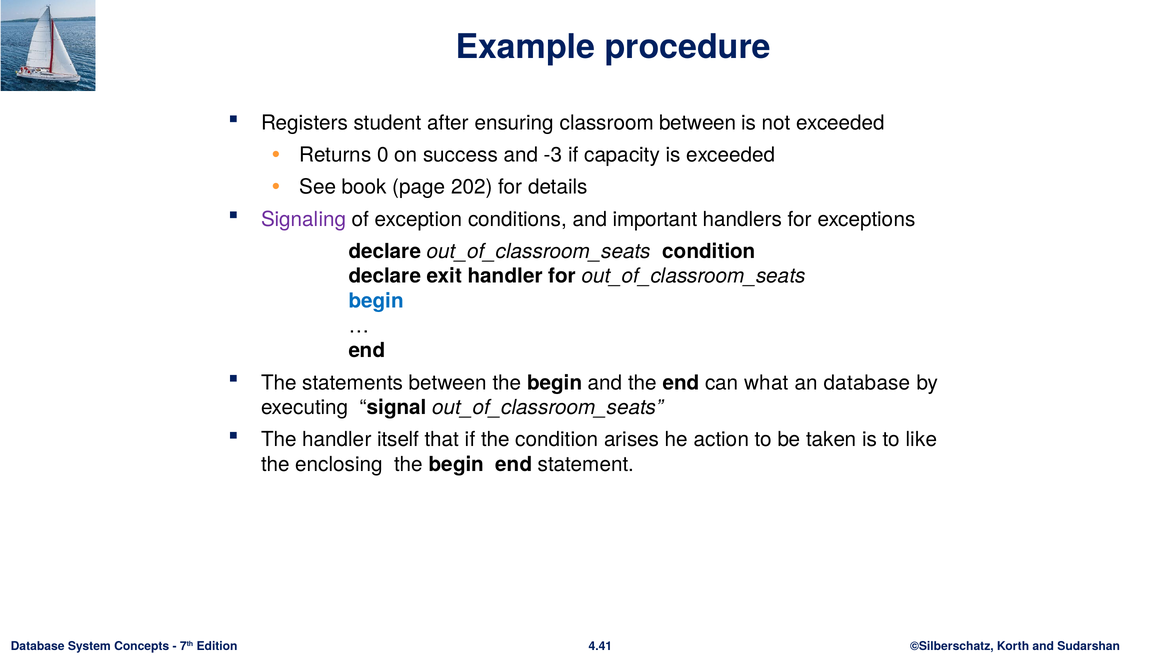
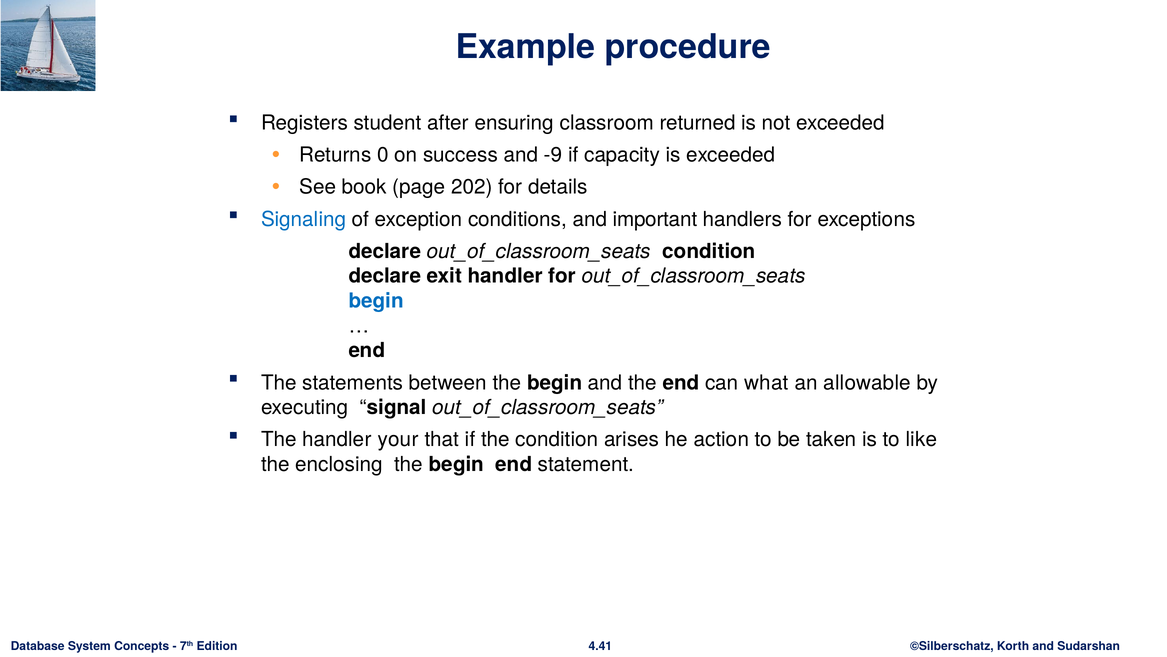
classroom between: between -> returned (698, 123)
-3: -3 -> -9 (553, 155)
Signaling colour: purple -> blue (304, 219)
an database: database -> allowable (867, 382)
itself: itself -> your (398, 439)
